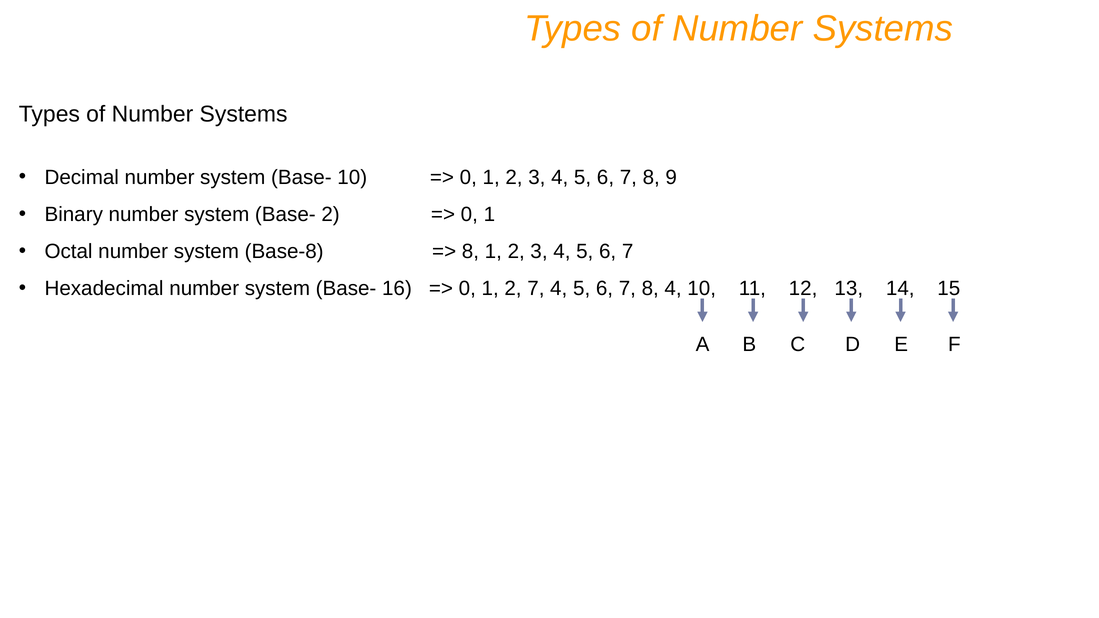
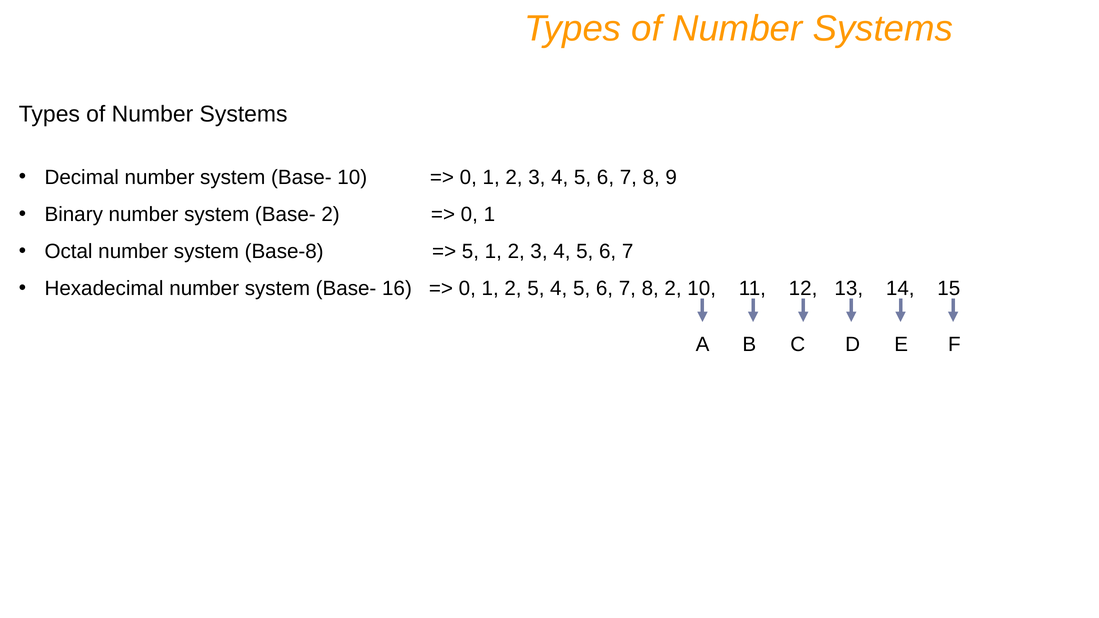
8: 8 -> 5 (470, 252)
2 7: 7 -> 5 (536, 289)
8 4: 4 -> 2 (673, 289)
